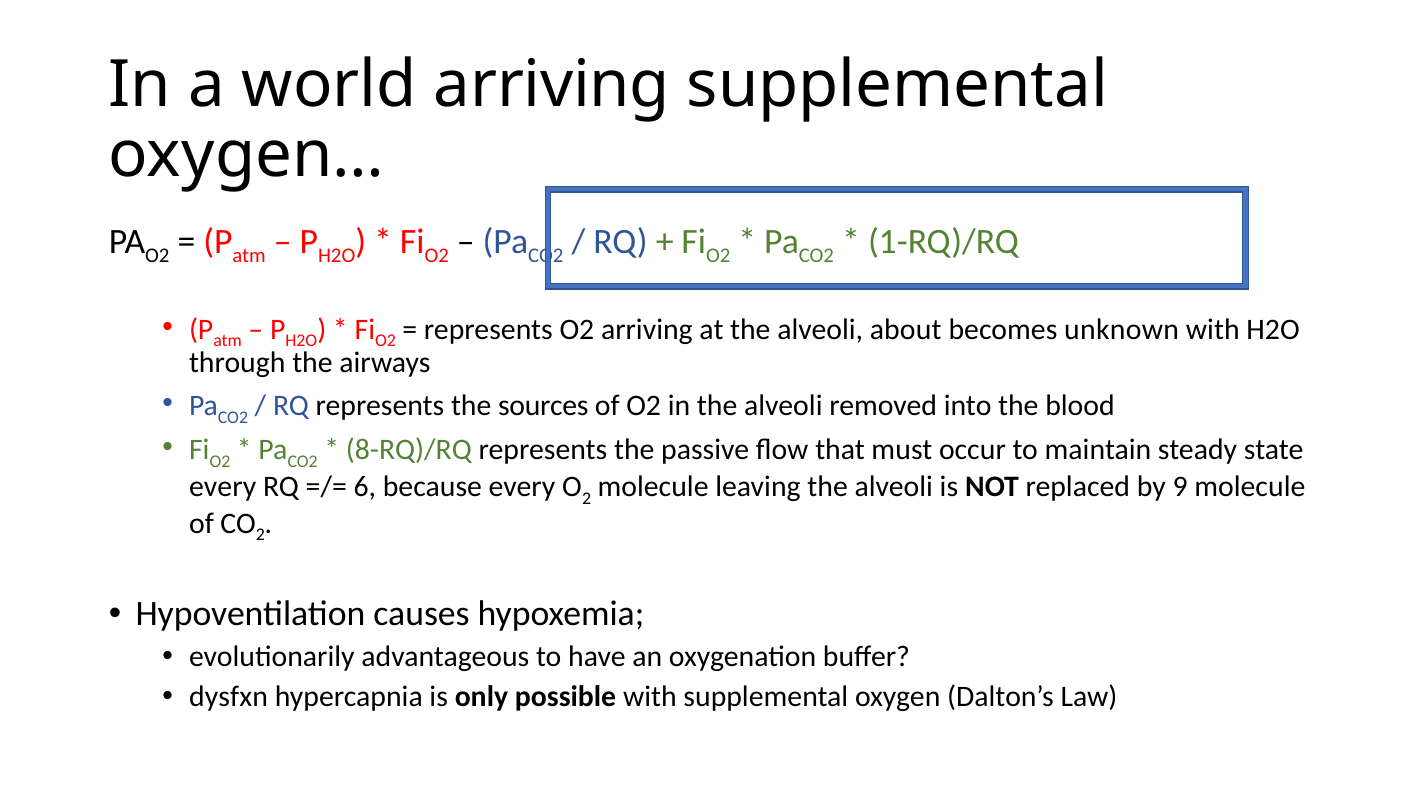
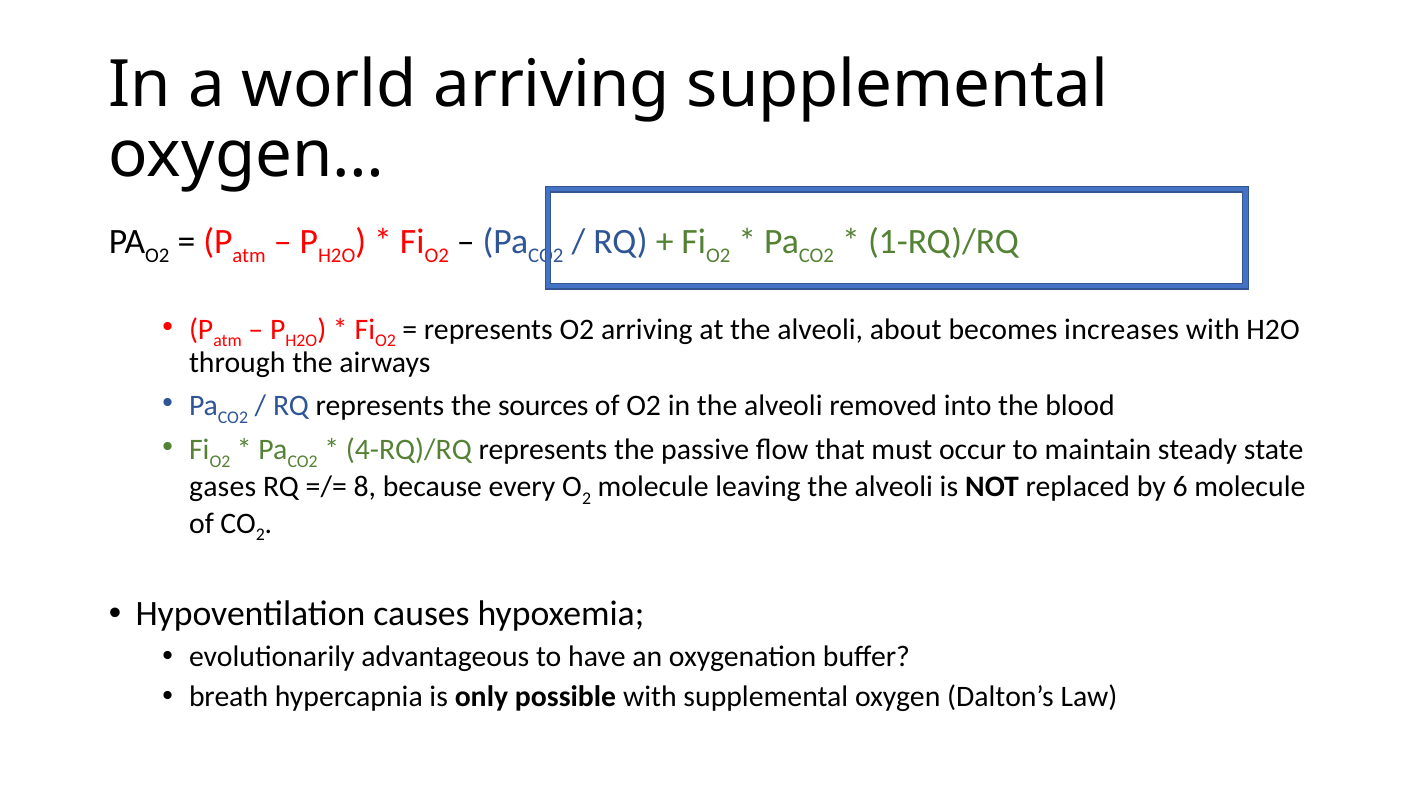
unknown: unknown -> increases (1122, 330)
8-RQ)/RQ: 8-RQ)/RQ -> 4-RQ)/RQ (409, 450)
every: every -> gases (223, 487)
6: 6 -> 8 (365, 487)
9: 9 -> 6 (1180, 487)
dysfxn: dysfxn -> breath (229, 697)
